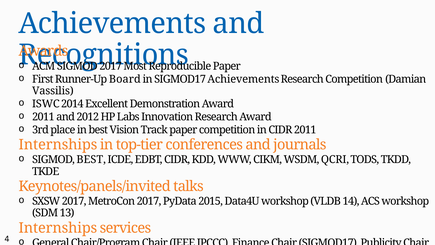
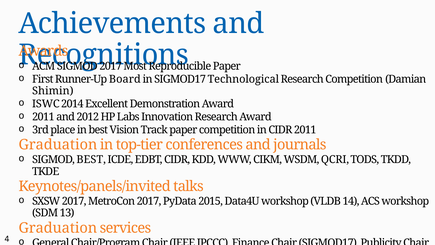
SIGMOD17 Achievements: Achievements -> Technological (243, 79)
Vassilis: Vassilis -> Shimin (53, 91)
Internships: Internships -> Graduation (58, 145)
Internships: Internships -> Graduation (58, 228)
